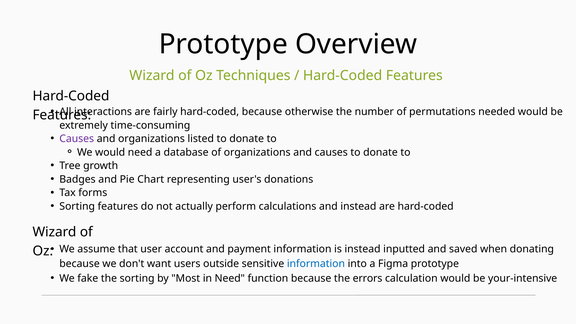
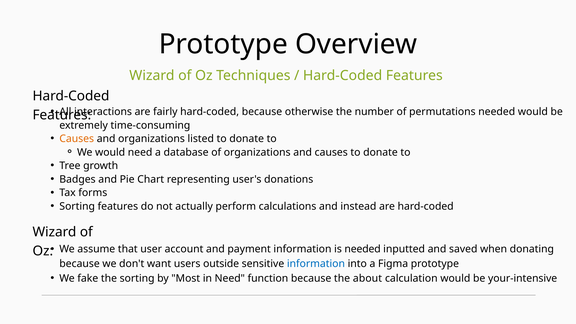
Causes colour: purple -> orange (77, 139)
is instead: instead -> needed (363, 249)
errors: errors -> about (367, 278)
